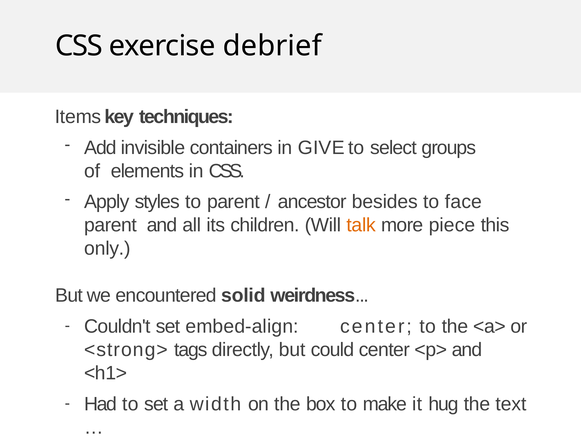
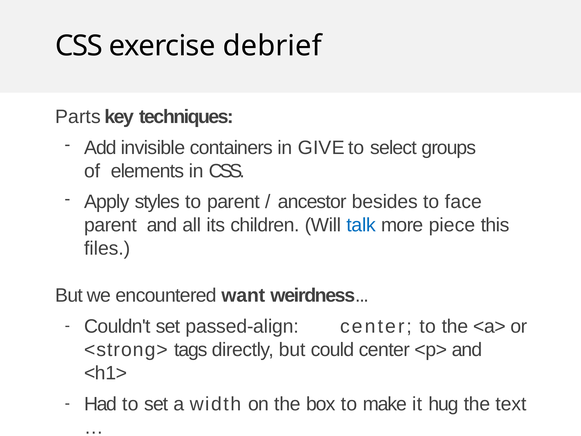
Items: Items -> Parts (78, 117)
talk colour: orange -> blue (361, 225)
only: only -> files (107, 248)
solid: solid -> want (243, 295)
embed-align: embed-align -> passed-align (242, 326)
